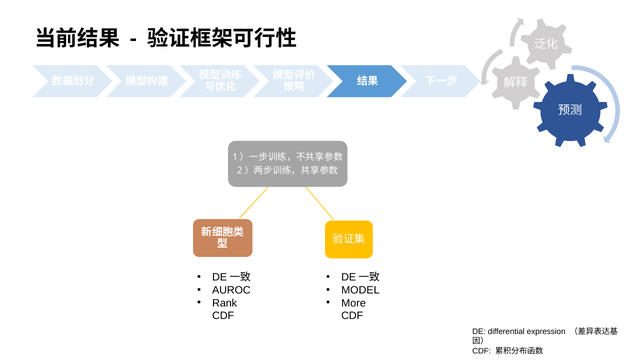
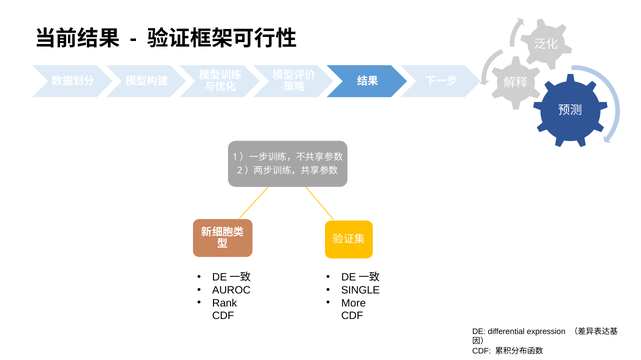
MODEL: MODEL -> SINGLE (361, 291)
